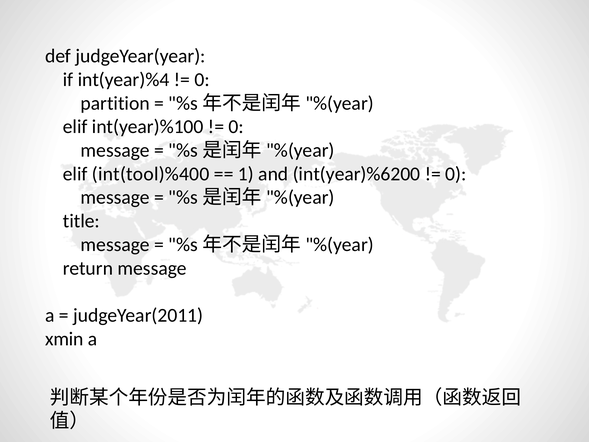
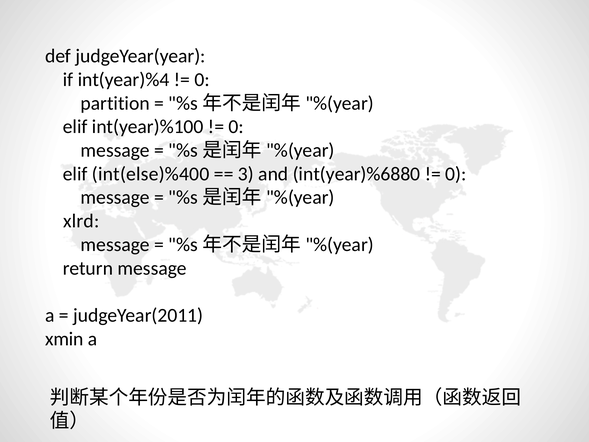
int(tool)%400: int(tool)%400 -> int(else)%400 (151, 174)
1: 1 -> 3 (246, 174)
int(year)%6200: int(year)%6200 -> int(year)%6880 (356, 174)
title: title -> xlrd (81, 221)
